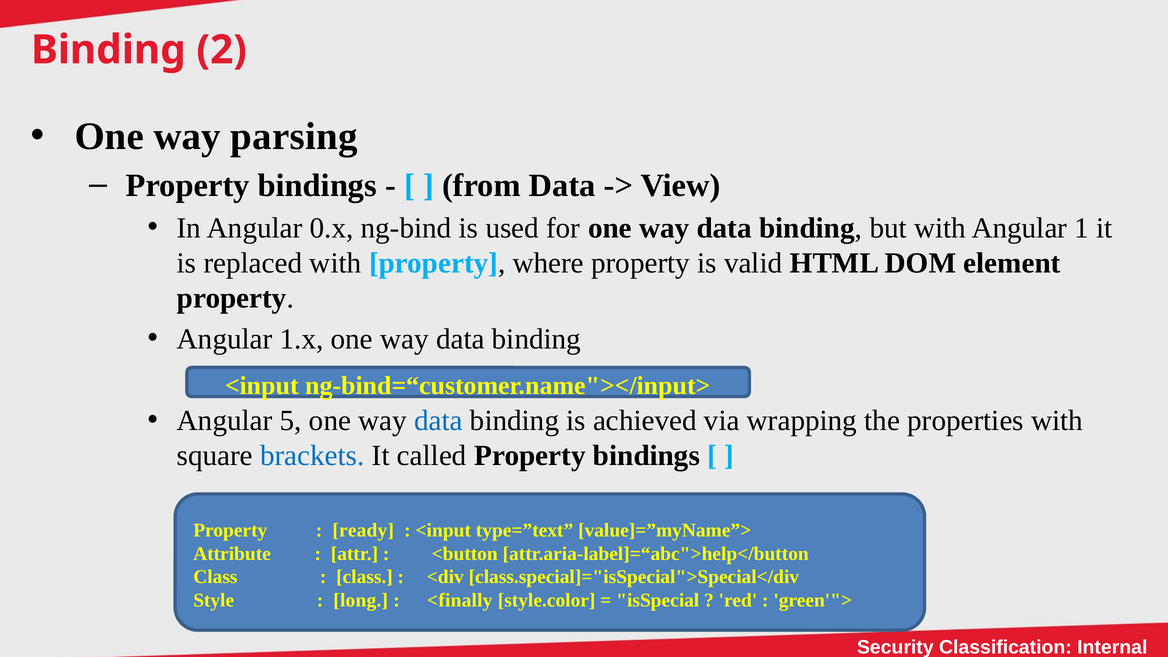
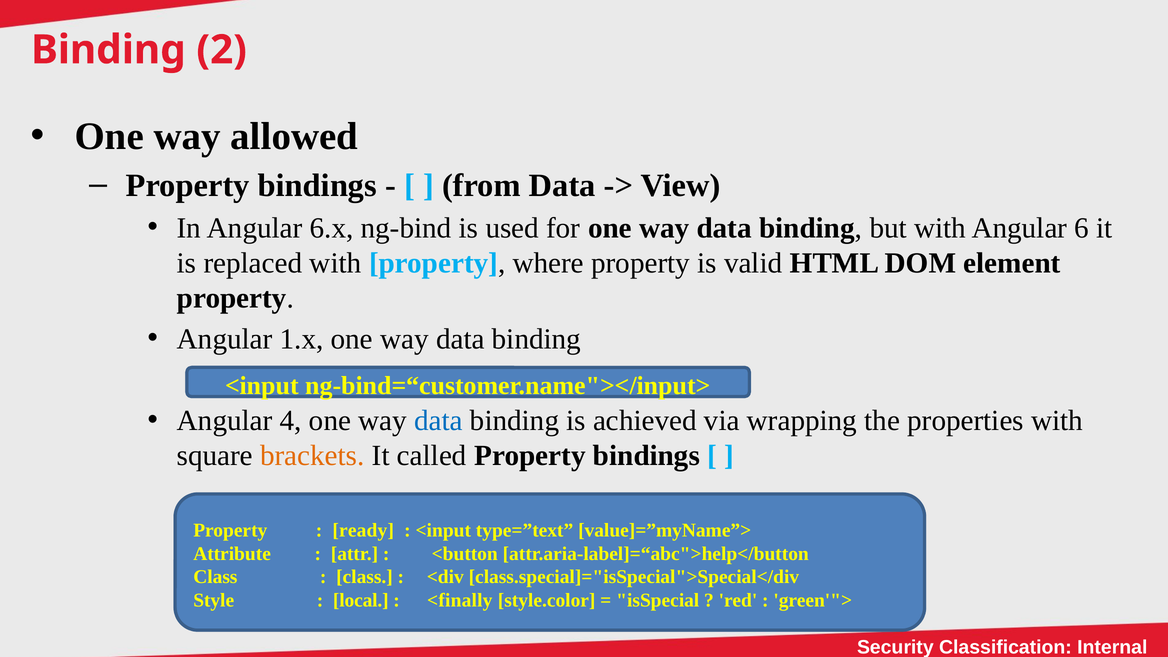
parsing: parsing -> allowed (294, 136)
0.x: 0.x -> 6.x (332, 228)
1: 1 -> 6 (1082, 228)
5: 5 -> 4 (291, 421)
brackets colour: blue -> orange (312, 456)
long: long -> local (361, 600)
